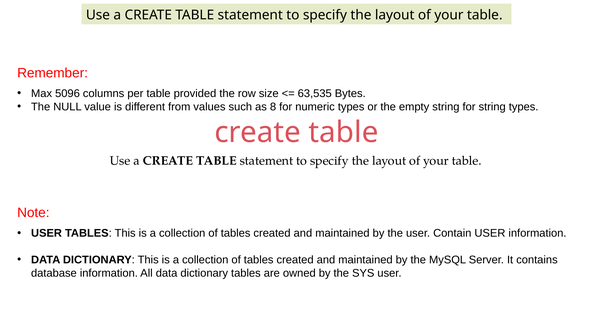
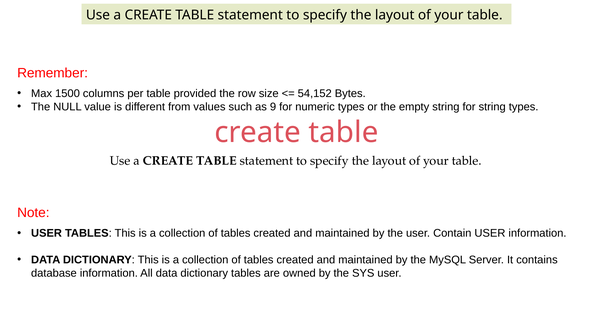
5096: 5096 -> 1500 (68, 94)
63,535: 63,535 -> 54,152 (315, 94)
8: 8 -> 9 (273, 107)
